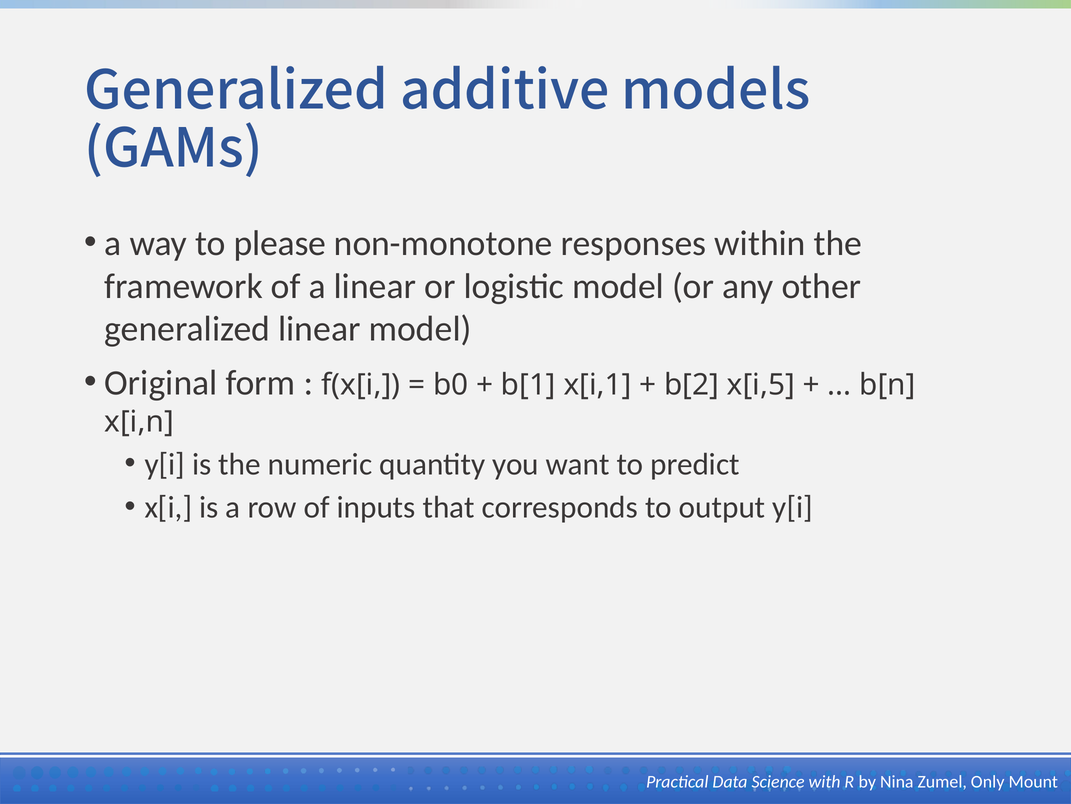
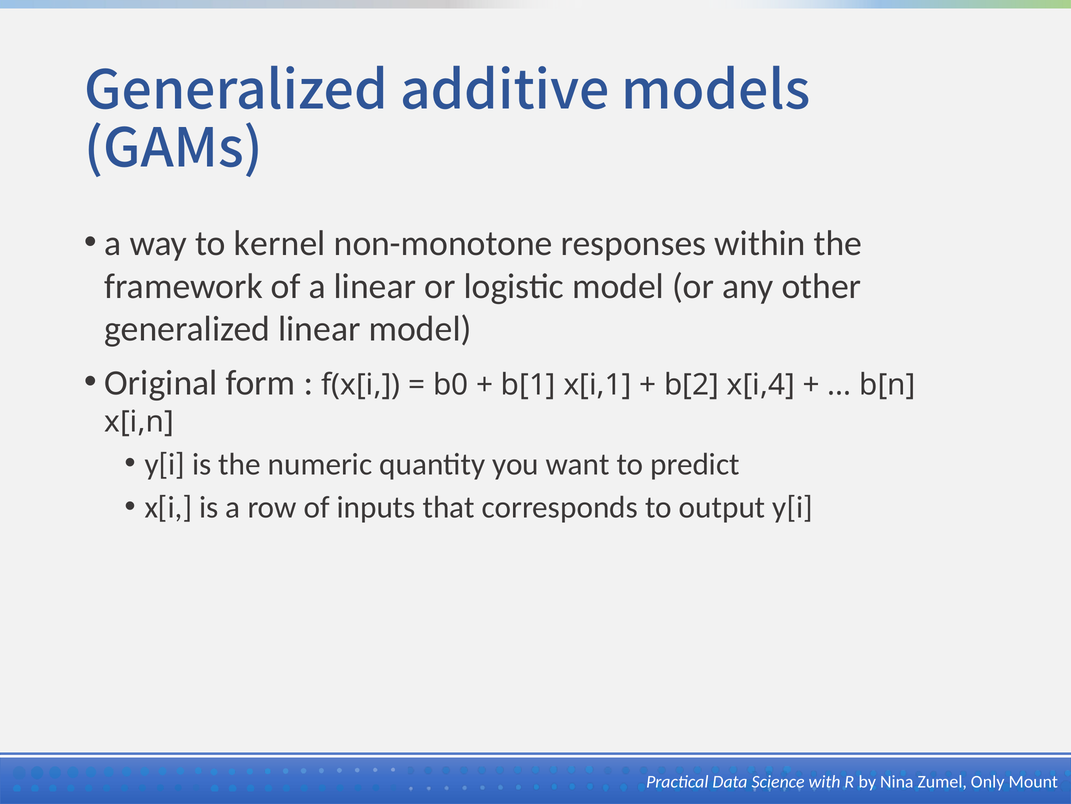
please: please -> kernel (280, 243)
x[i,5: x[i,5 -> x[i,4 (761, 385)
